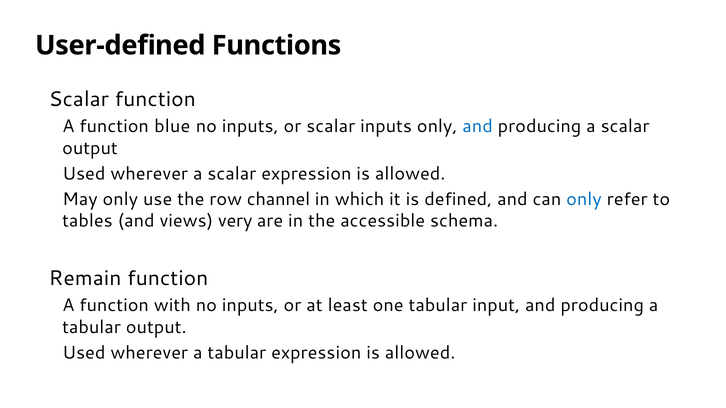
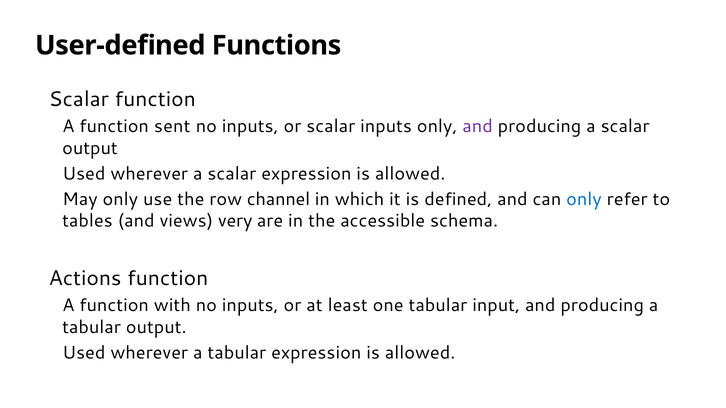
blue: blue -> sent (172, 127)
and colour: blue -> purple (478, 127)
Remain: Remain -> Actions (85, 279)
